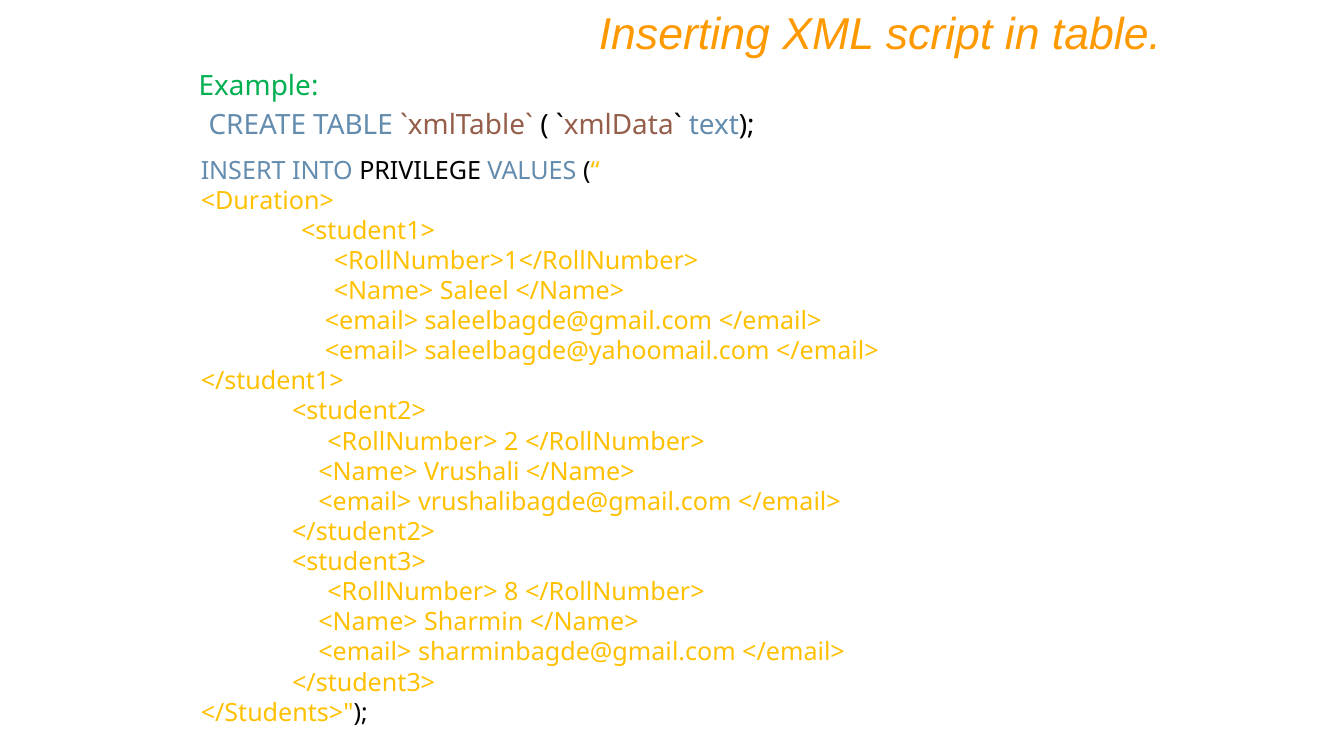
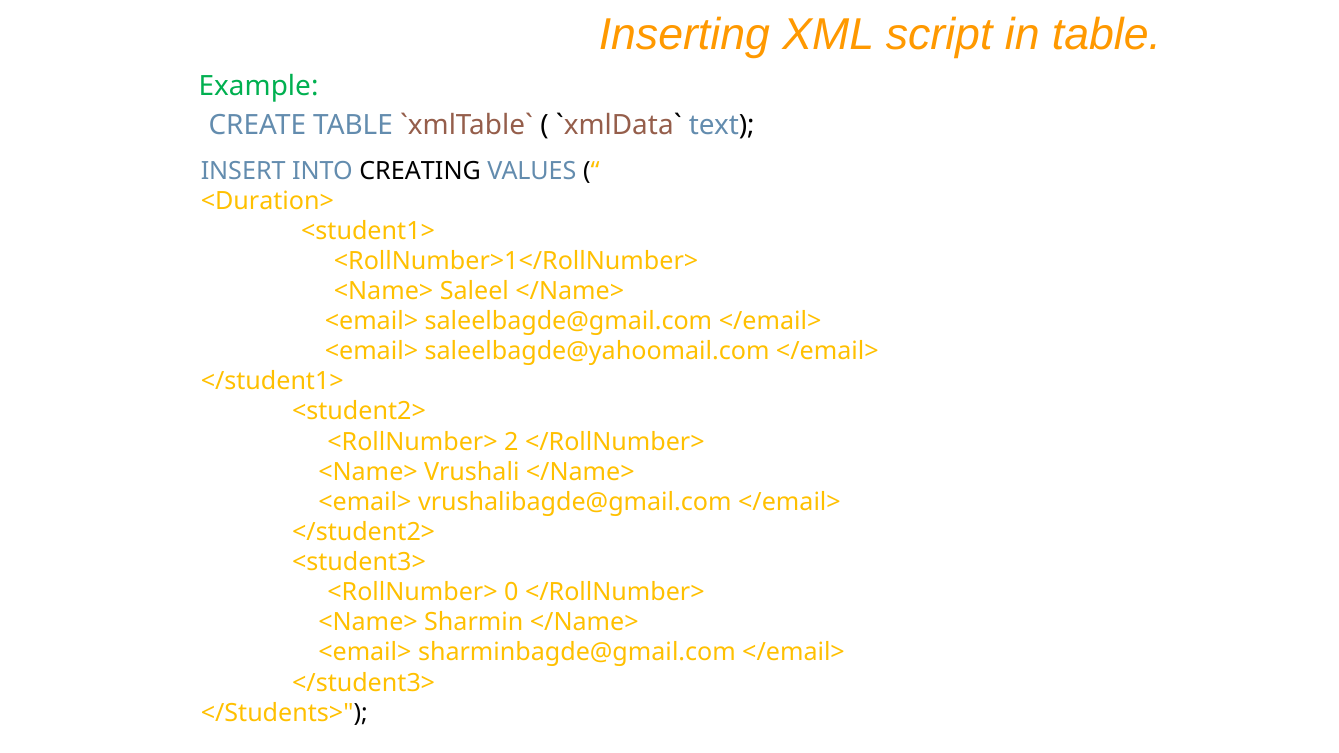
PRIVILEGE: PRIVILEGE -> CREATING (420, 171)
8: 8 -> 0 (511, 593)
